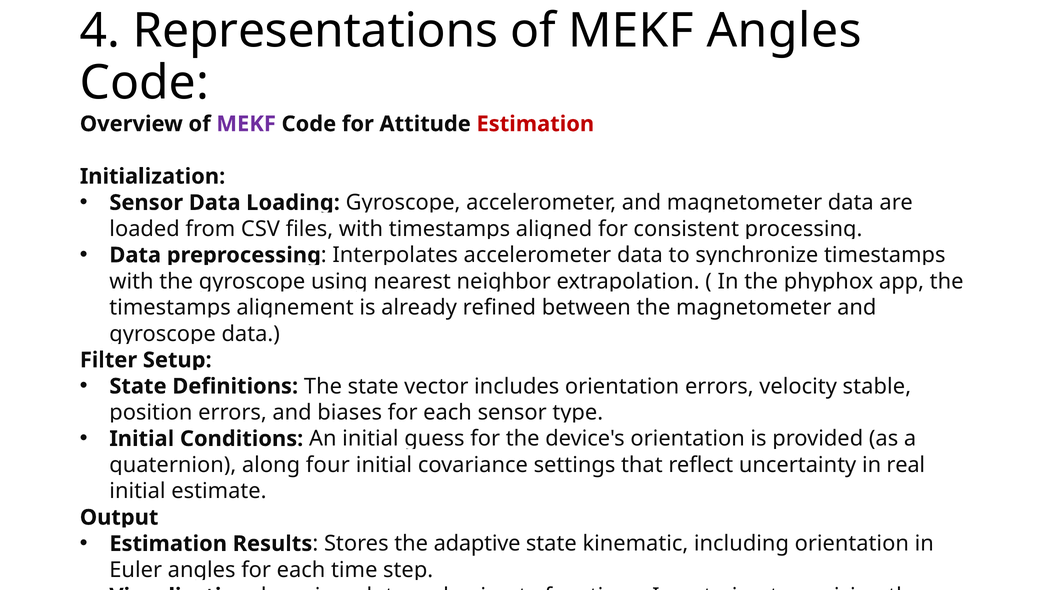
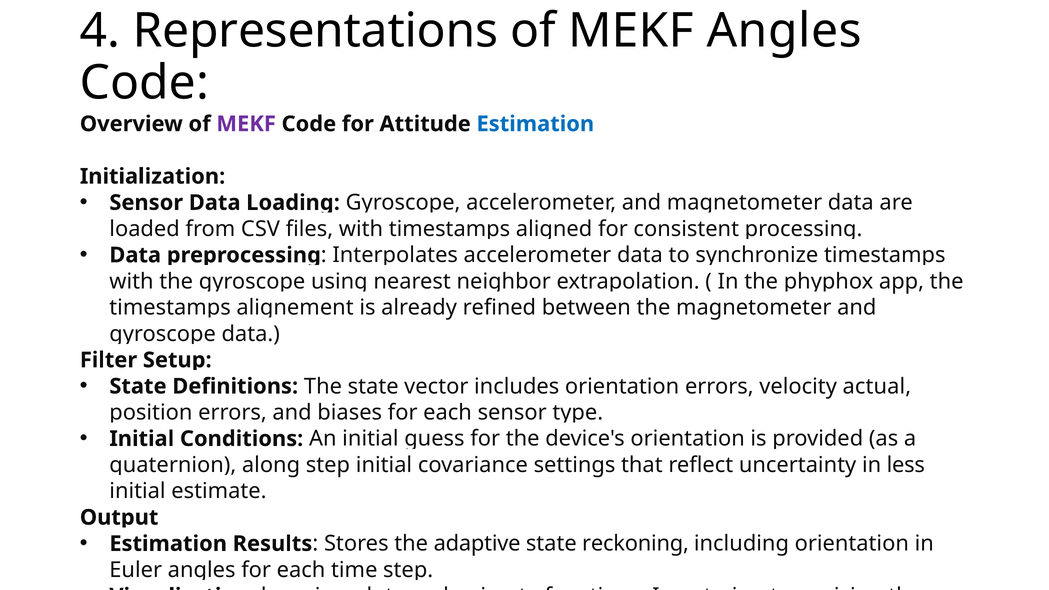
Estimation colour: red -> blue (535, 124)
stable: stable -> actual (877, 386)
four: four -> step (328, 465)
real: real -> less (906, 465)
kinematic: kinematic -> reckoning (636, 544)
